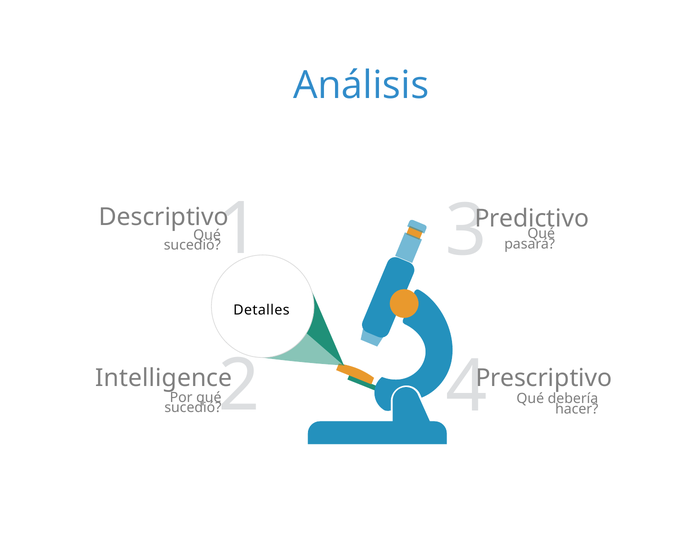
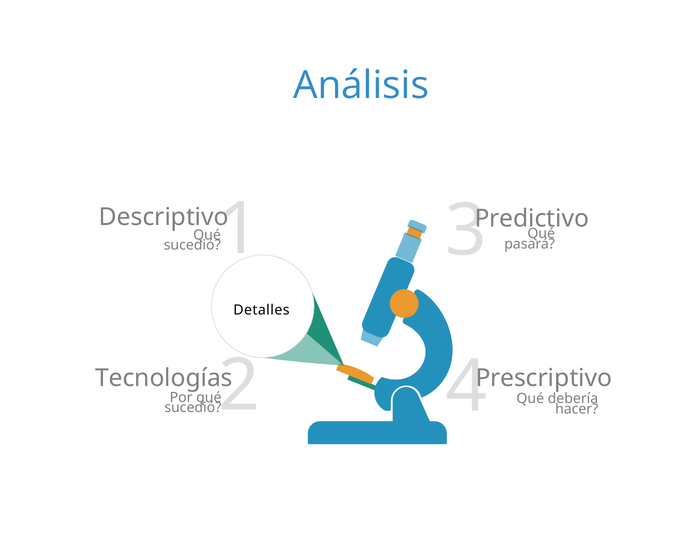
Intelligence: Intelligence -> Tecnologías (164, 378)
